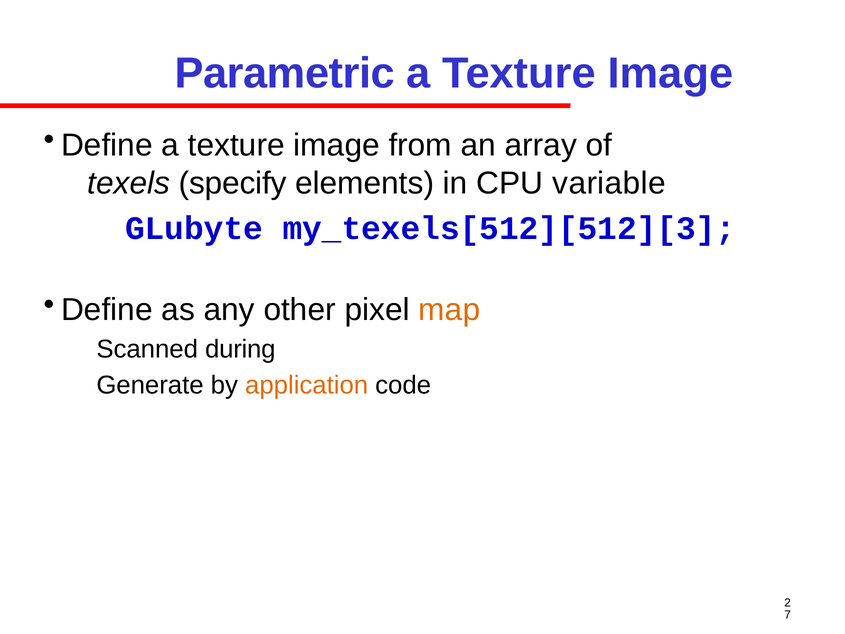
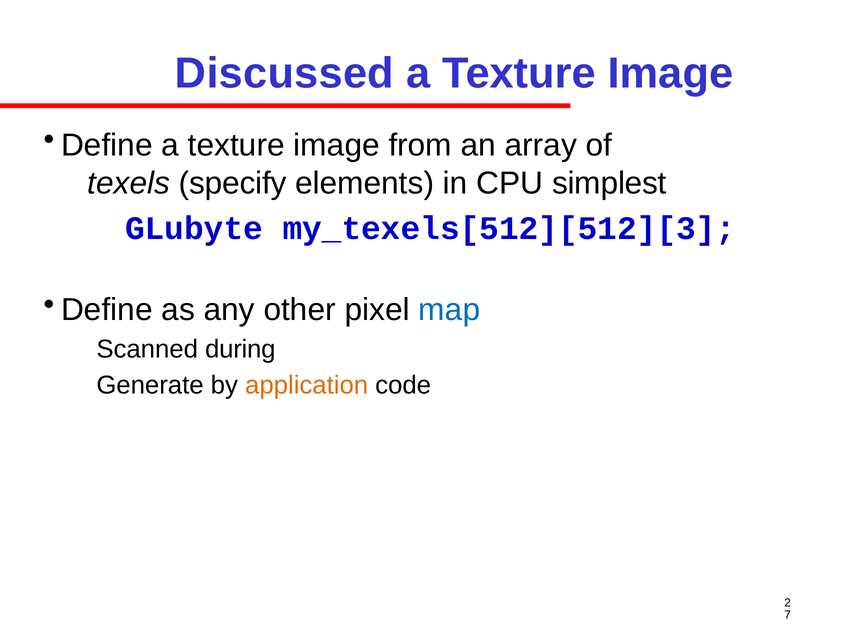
Parametric: Parametric -> Discussed (284, 73)
variable: variable -> simplest (609, 183)
map colour: orange -> blue (449, 310)
